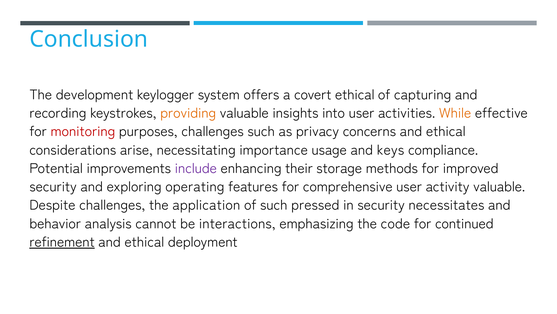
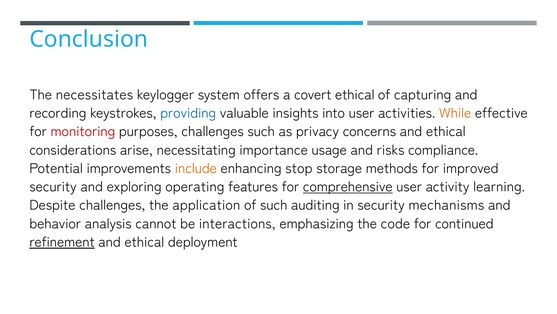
development: development -> necessitates (94, 95)
providing colour: orange -> blue (188, 113)
keys: keys -> risks (391, 150)
include colour: purple -> orange (196, 168)
their: their -> stop (299, 168)
comprehensive underline: none -> present (348, 187)
activity valuable: valuable -> learning (499, 187)
pressed: pressed -> auditing (315, 205)
necessitates: necessitates -> mechanisms (446, 205)
